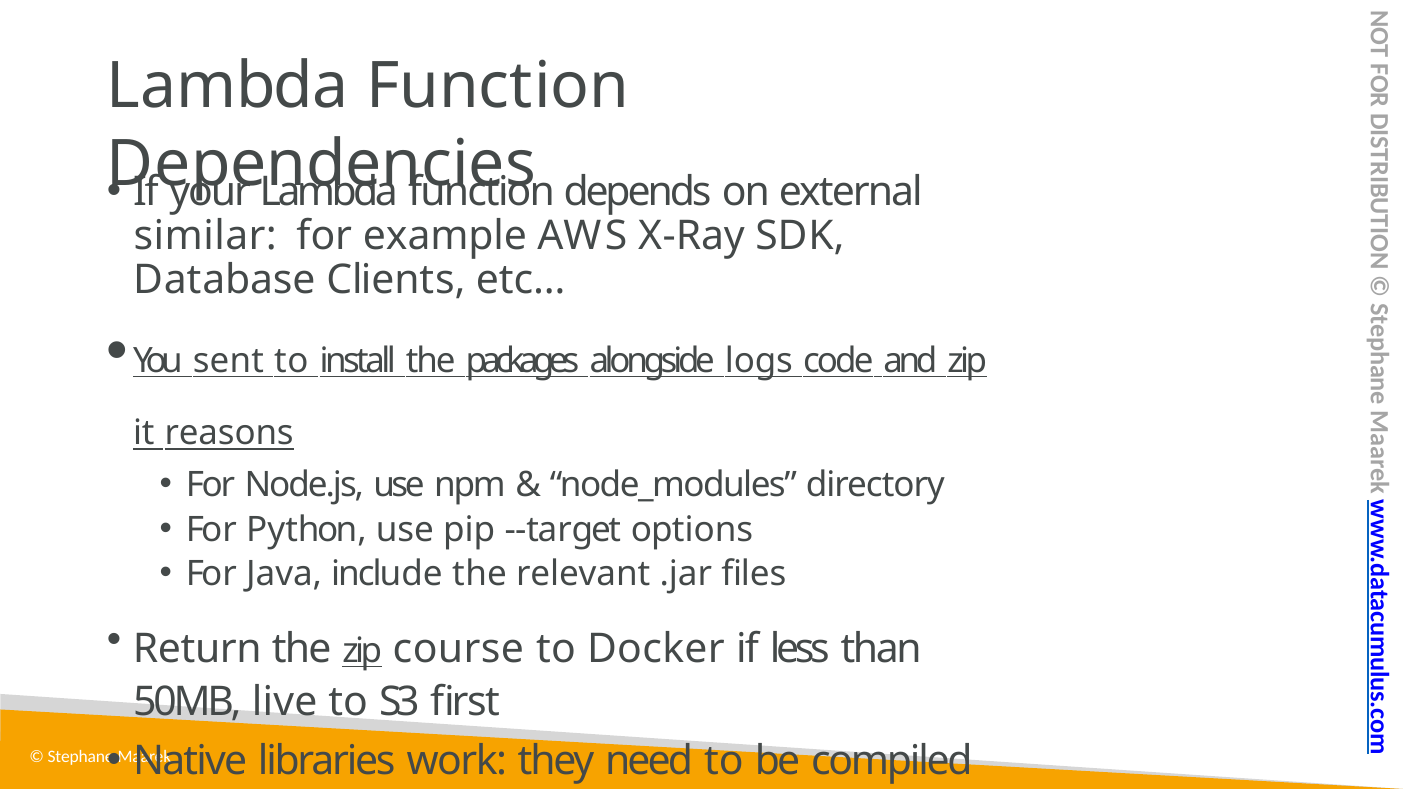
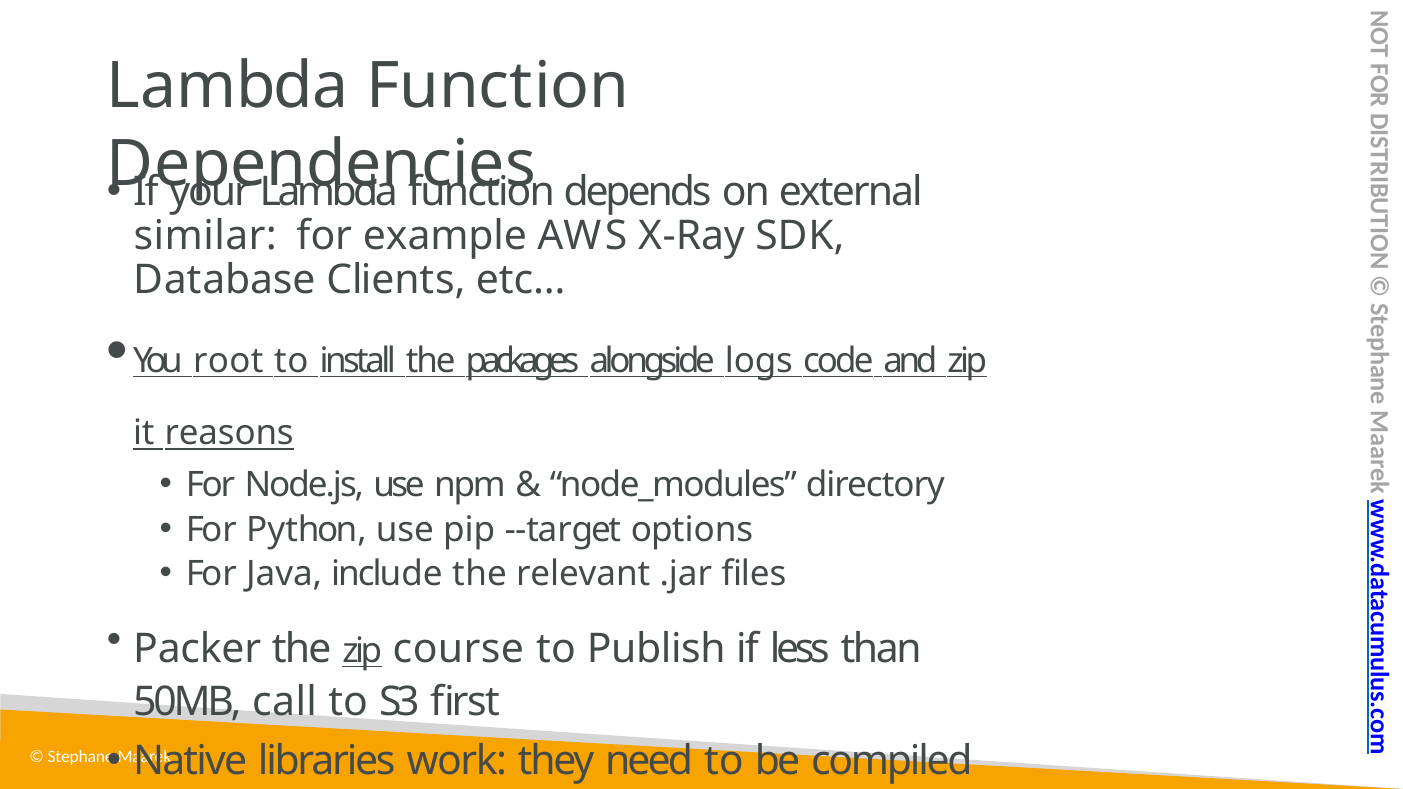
sent: sent -> root (228, 361)
Return: Return -> Packer (197, 649)
Docker: Docker -> Publish (656, 649)
live: live -> call (285, 702)
